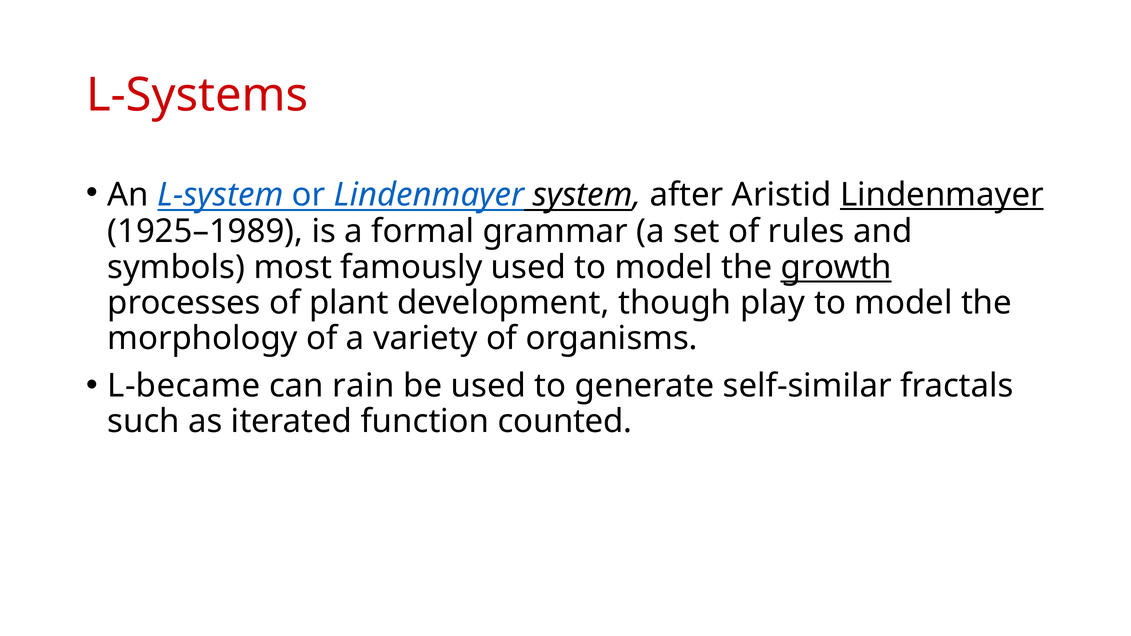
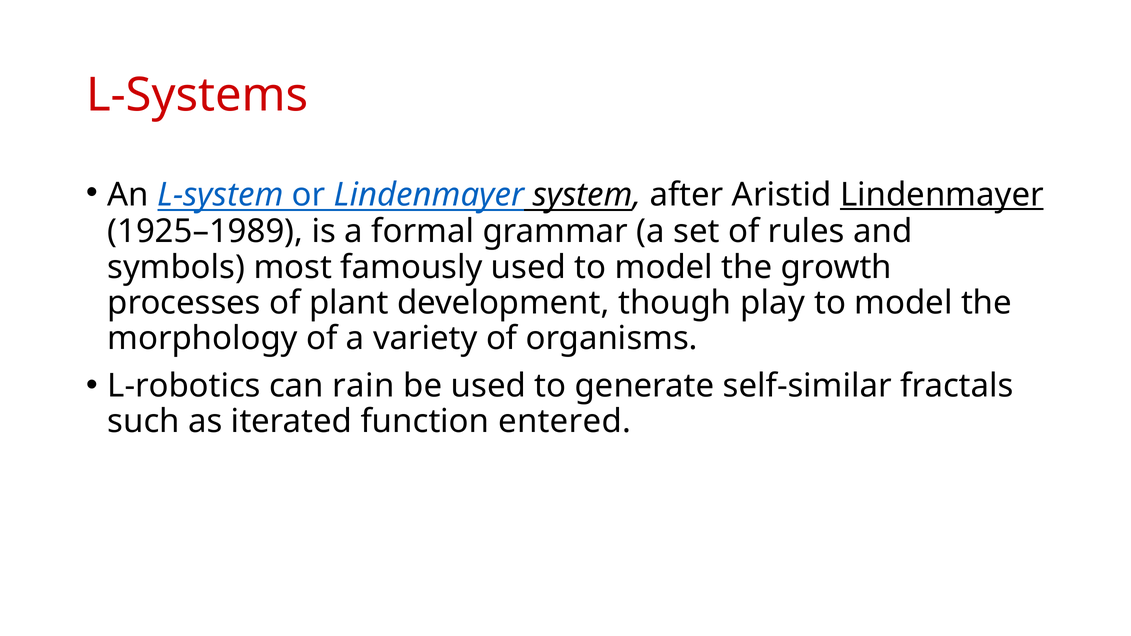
growth underline: present -> none (836, 267)
L-became: L-became -> L-robotics (184, 386)
counted: counted -> entered (565, 422)
